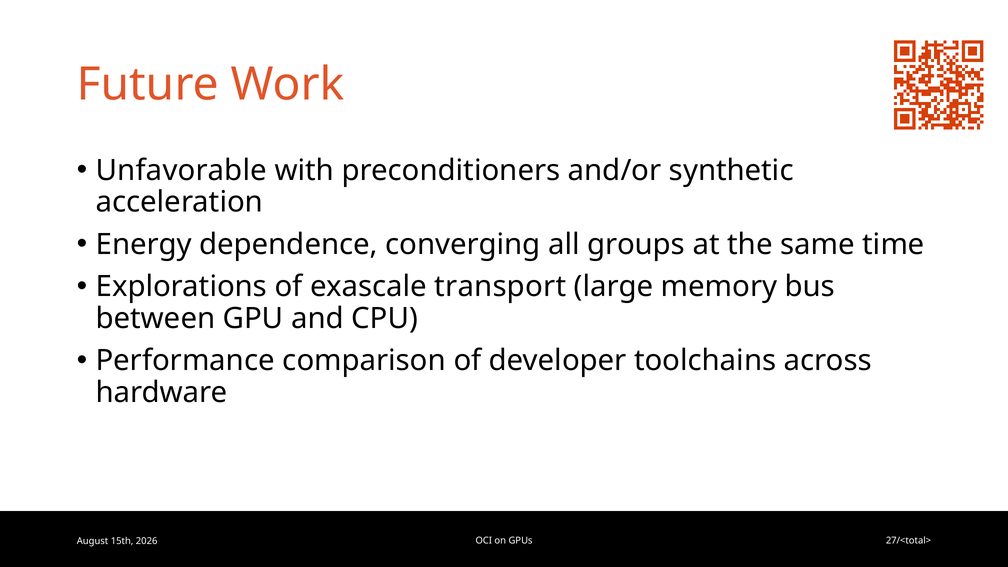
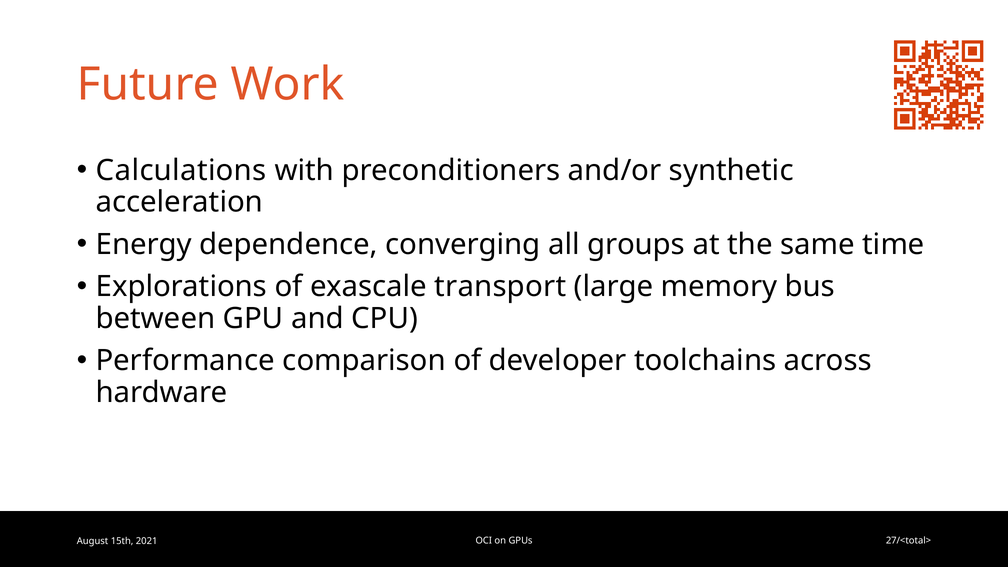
Unfavorable: Unfavorable -> Calculations (181, 170)
2026: 2026 -> 2021 (147, 541)
